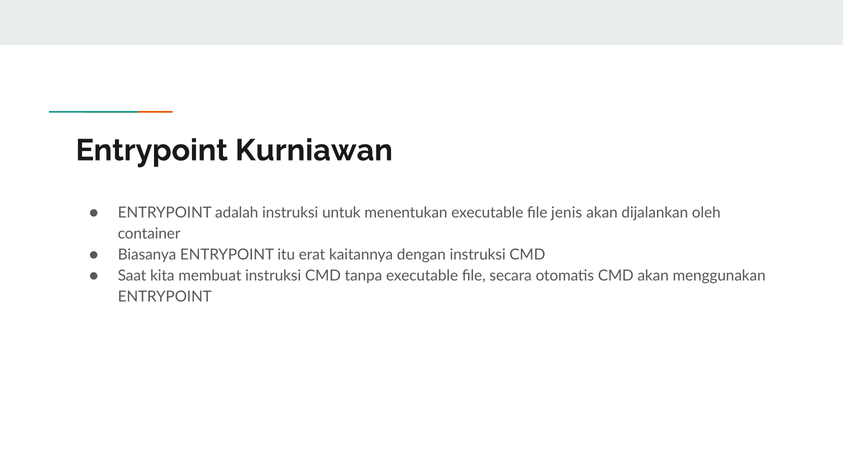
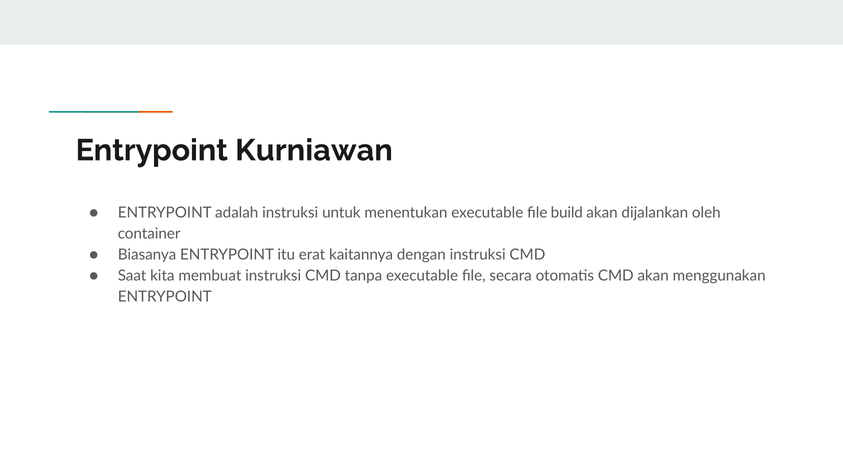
jenis: jenis -> build (567, 213)
